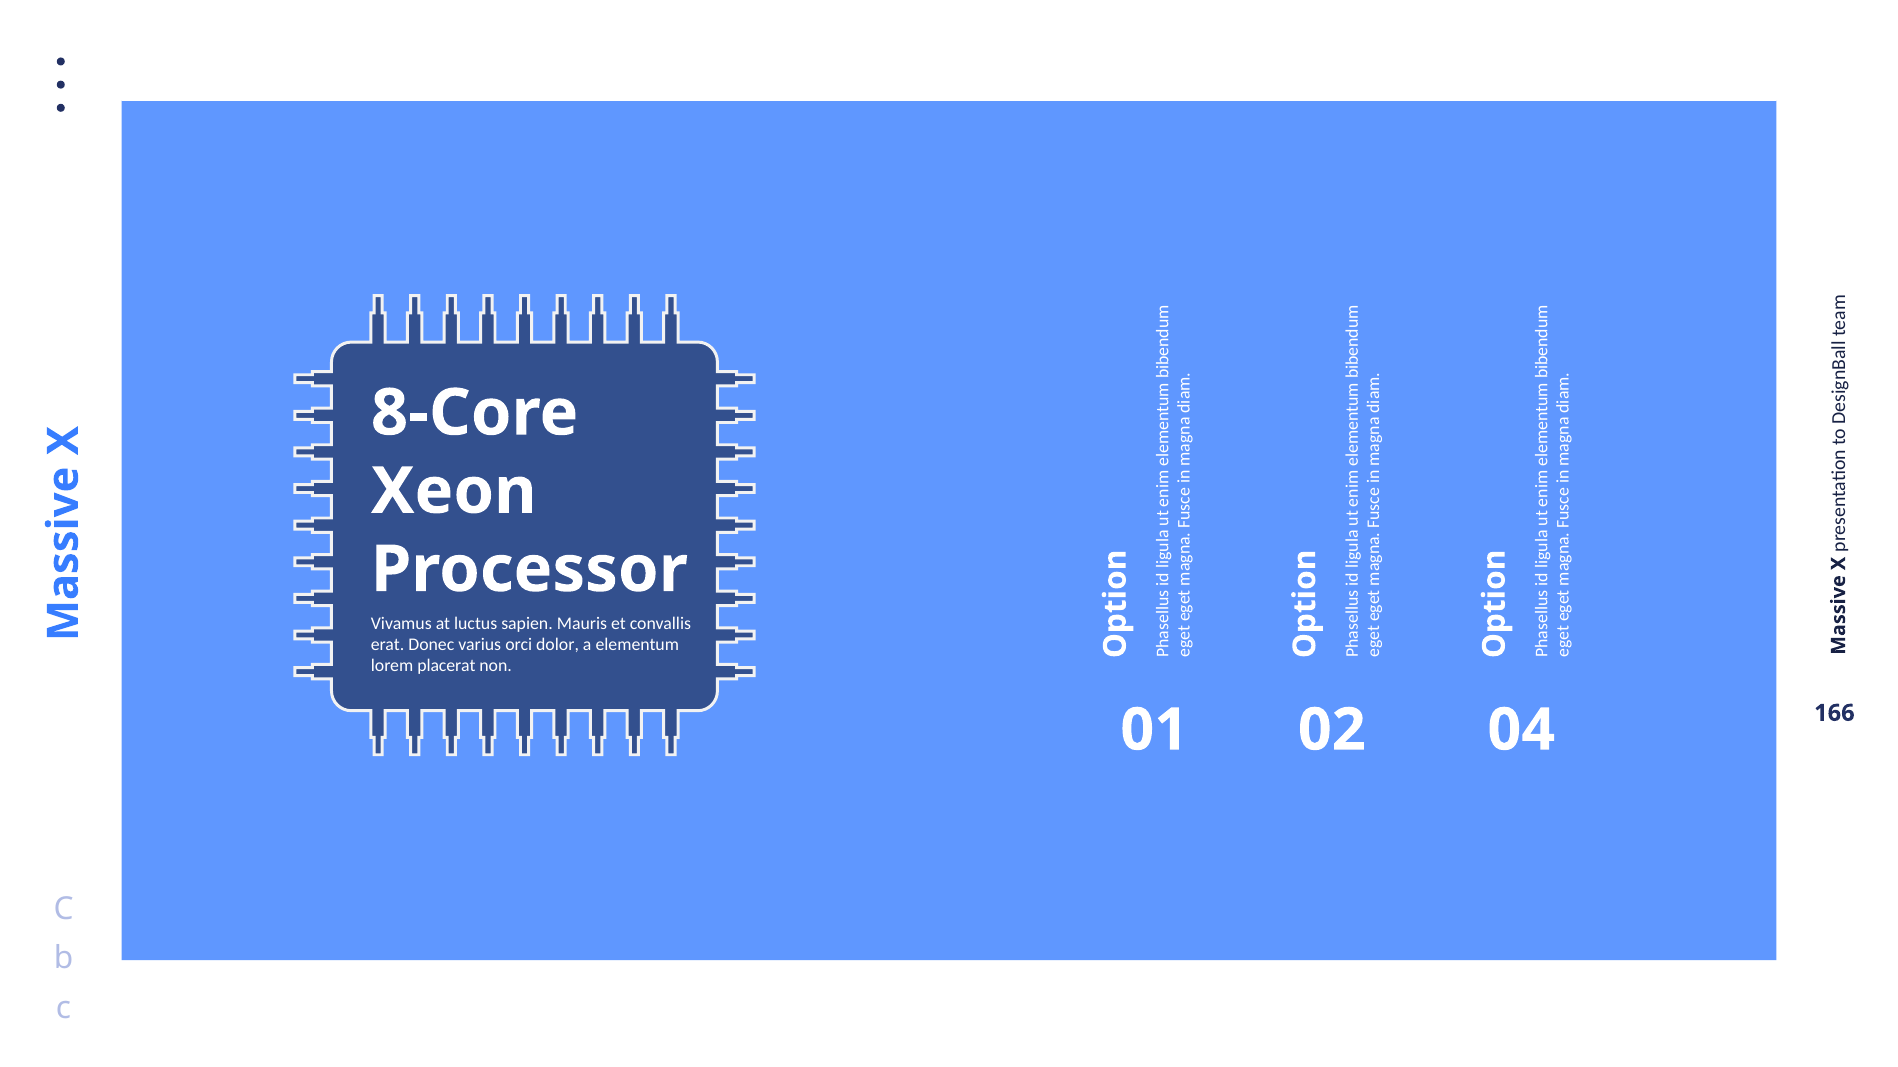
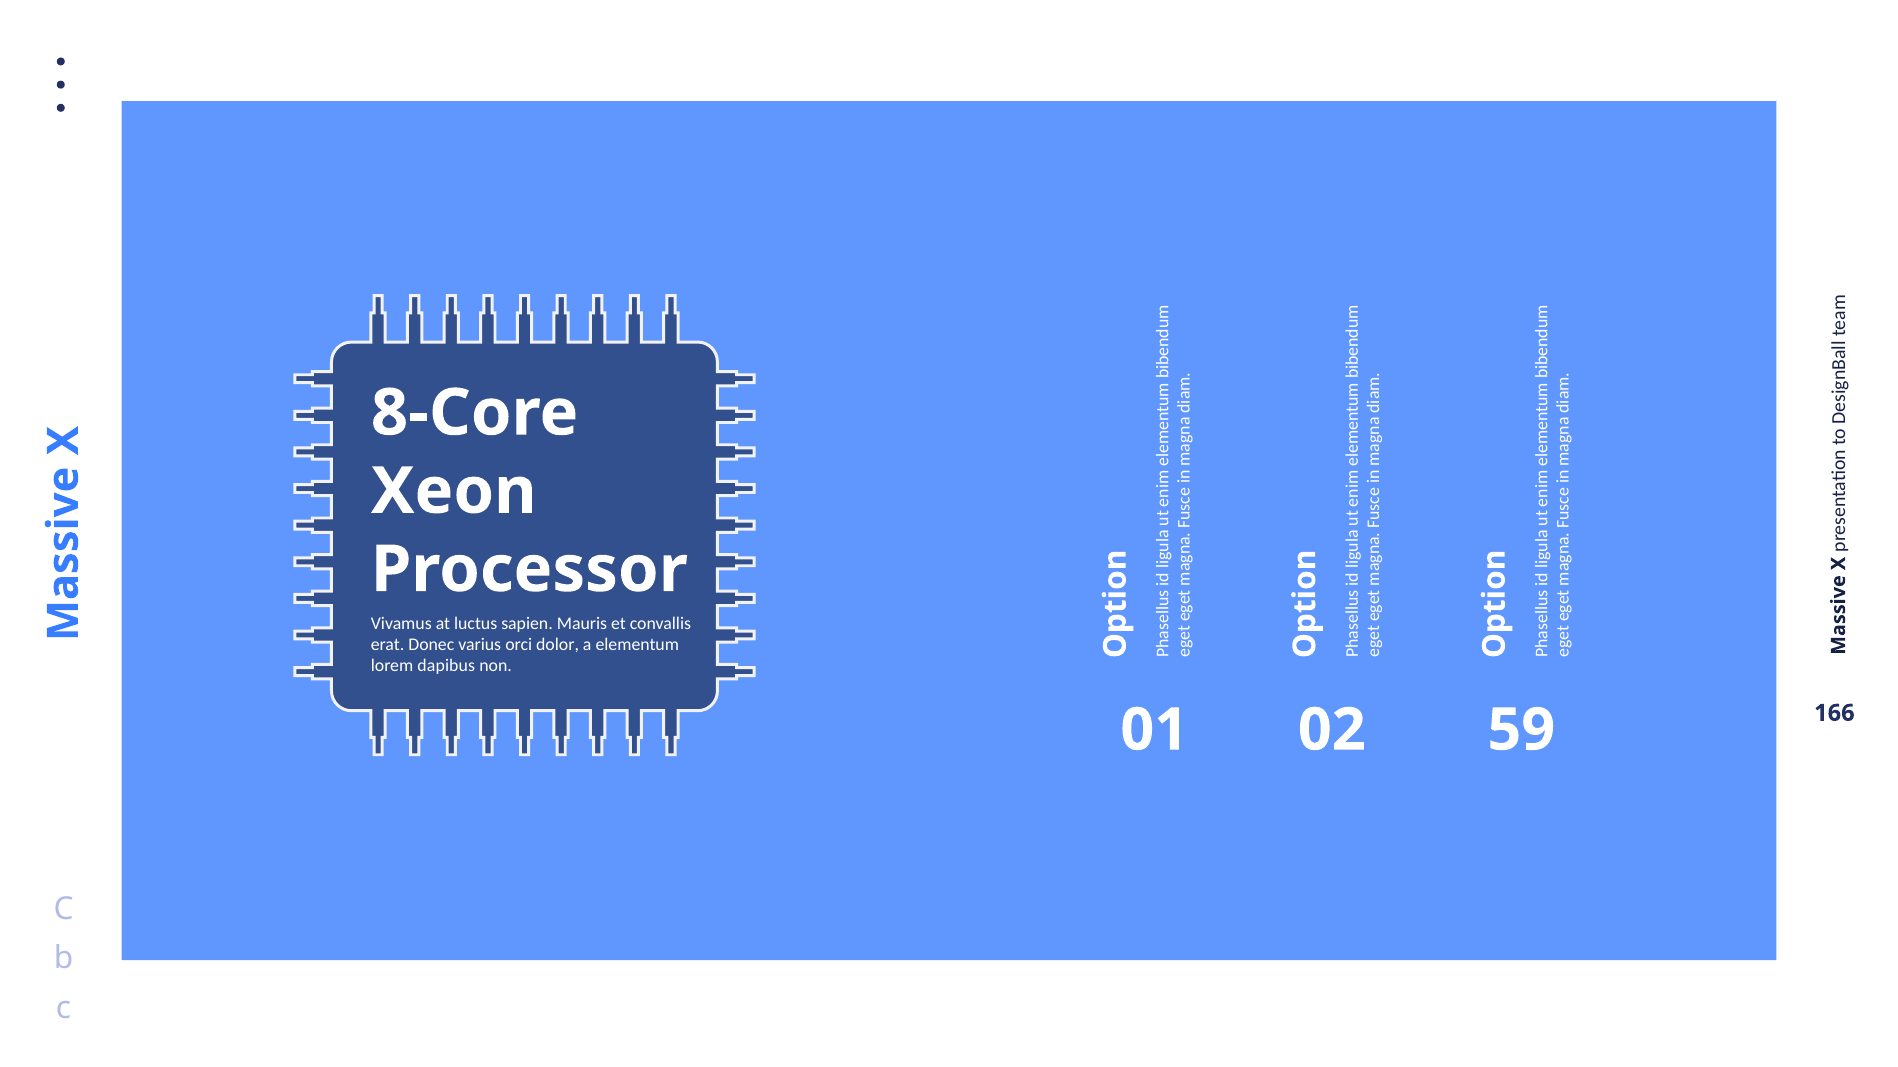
placerat: placerat -> dapibus (446, 666)
04: 04 -> 59 (1521, 730)
